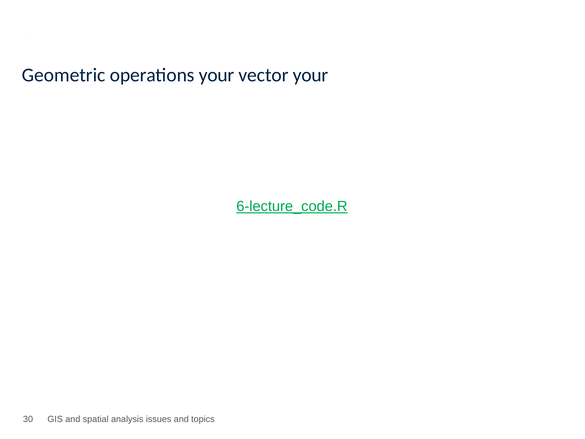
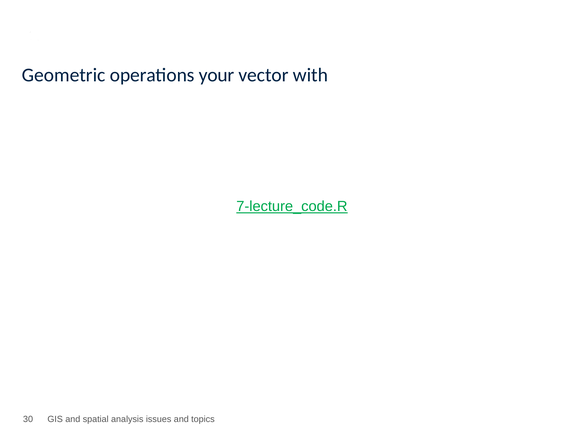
vector your: your -> with (310, 75)
6-lecture_code.R: 6-lecture_code.R -> 7-lecture_code.R (292, 206)
